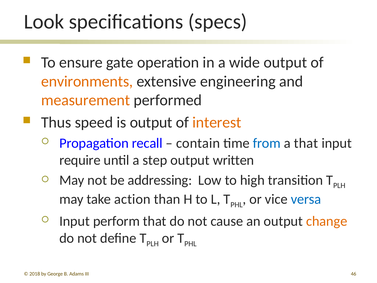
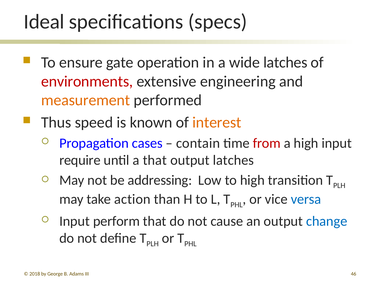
Look: Look -> Ideal (44, 22)
wide output: output -> latches (285, 62)
environments colour: orange -> red (87, 81)
is output: output -> known (151, 122)
recall: recall -> cases (147, 143)
from colour: blue -> red (267, 143)
a that: that -> high (306, 143)
a step: step -> that (155, 160)
output written: written -> latches (233, 160)
change colour: orange -> blue (327, 221)
